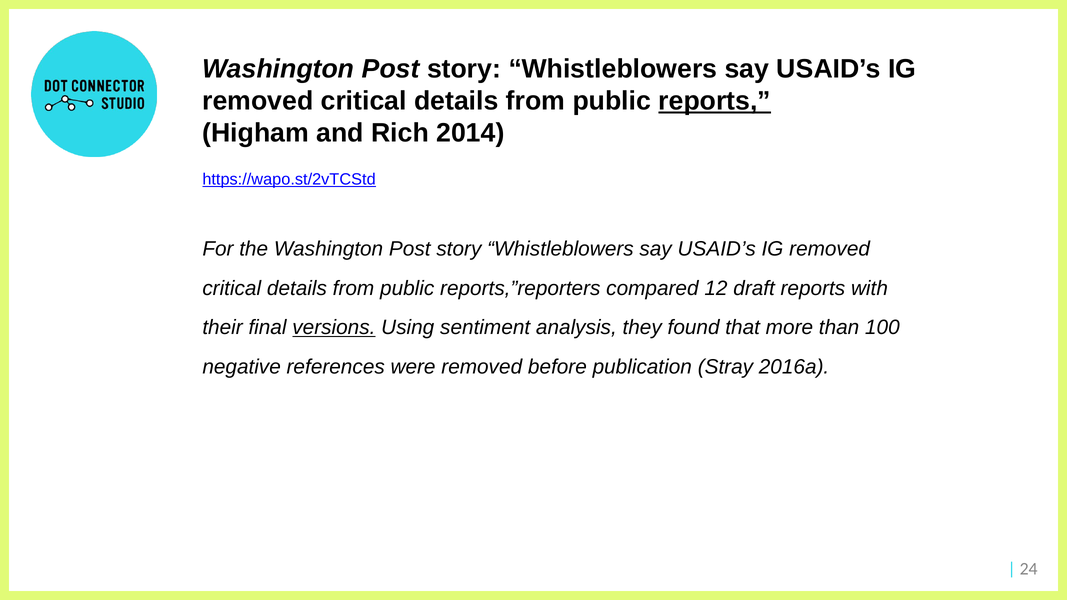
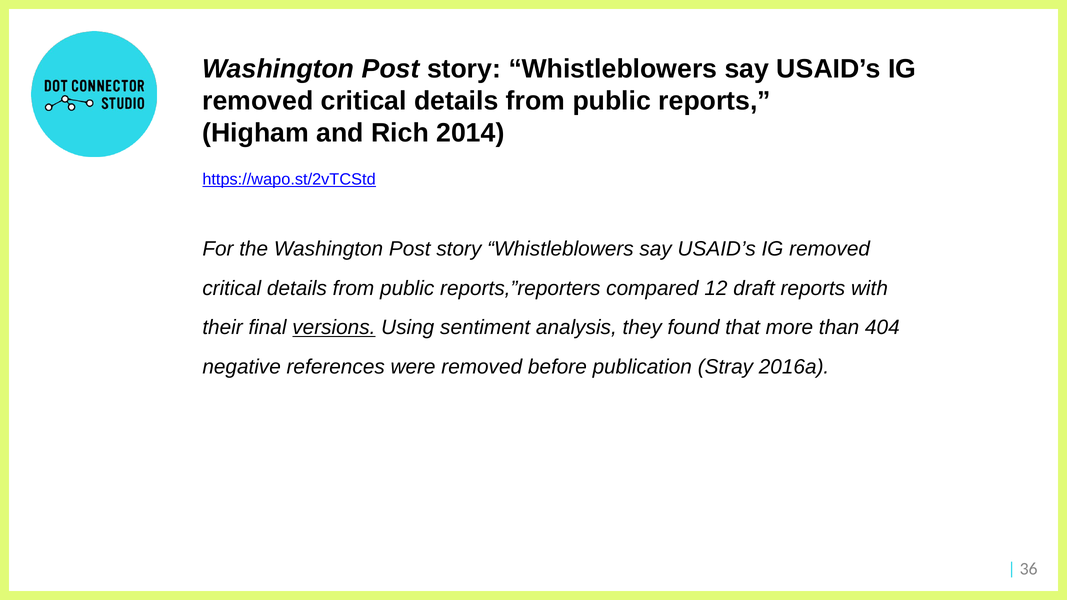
reports underline: present -> none (715, 101)
100: 100 -> 404 (882, 328)
24: 24 -> 36 (1029, 569)
